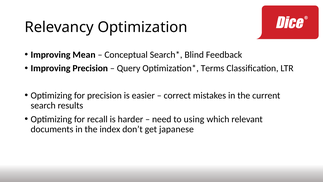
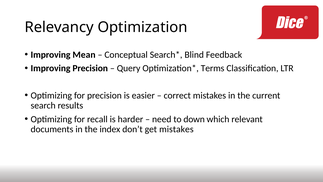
using: using -> down (194, 119)
get japanese: japanese -> mistakes (176, 129)
